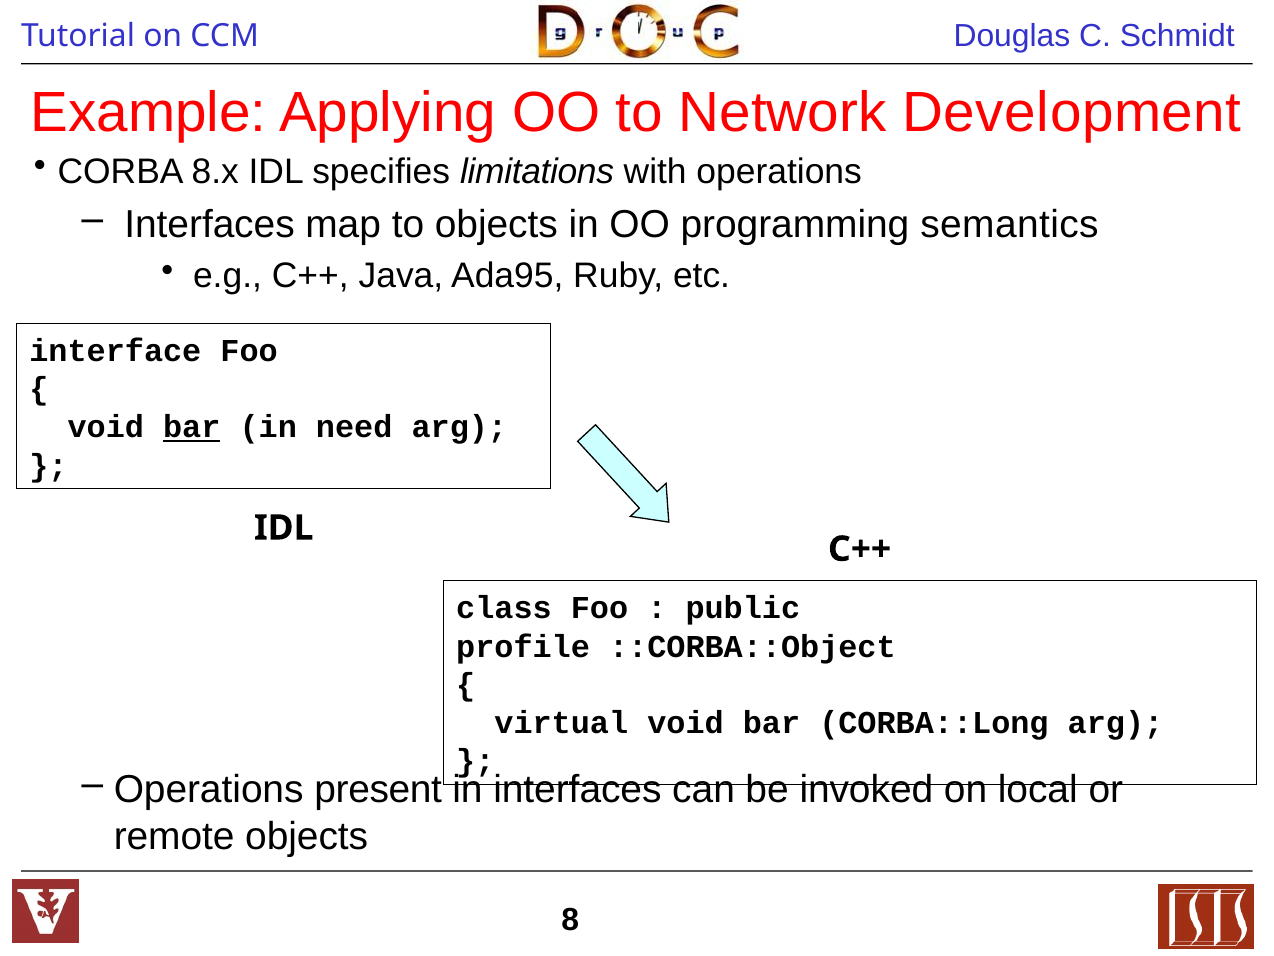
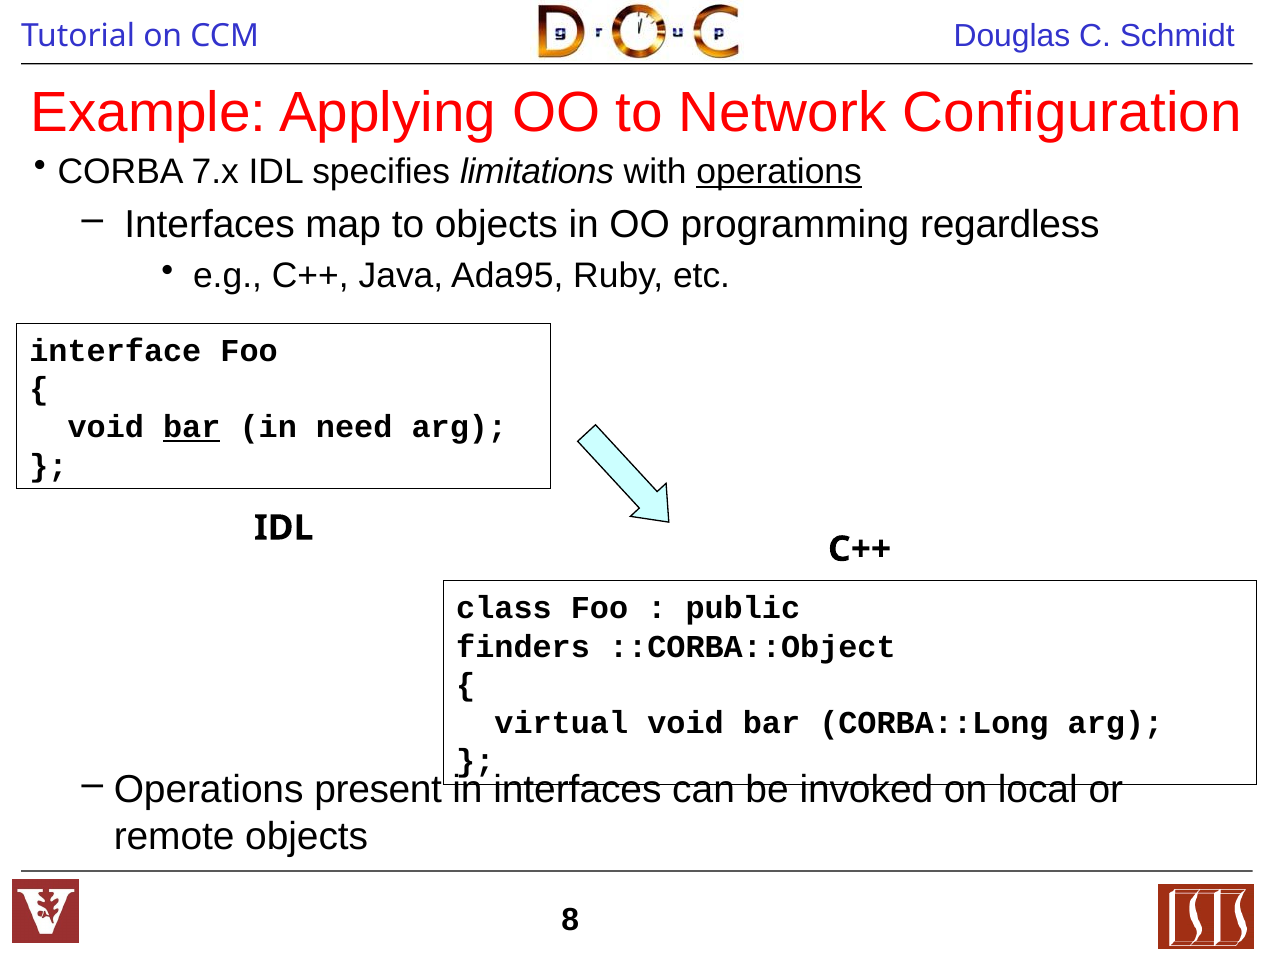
Development: Development -> Configuration (1072, 113)
8.x: 8.x -> 7.x (215, 172)
operations underline: none -> present (779, 172)
semantics: semantics -> regardless (1010, 225)
profile: profile -> finders (523, 646)
